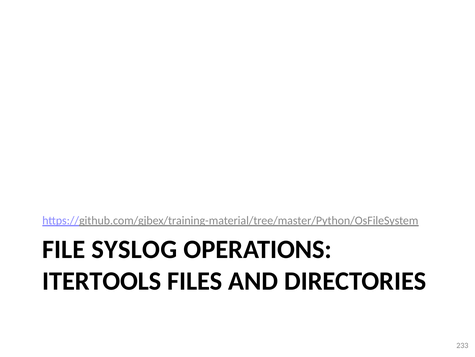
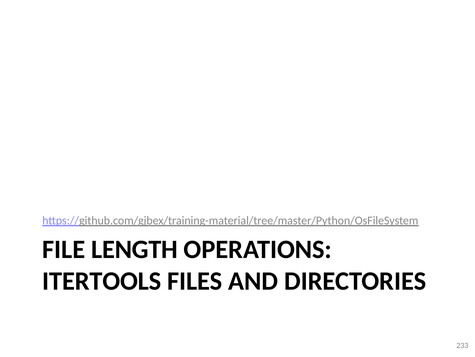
SYSLOG: SYSLOG -> LENGTH (135, 249)
